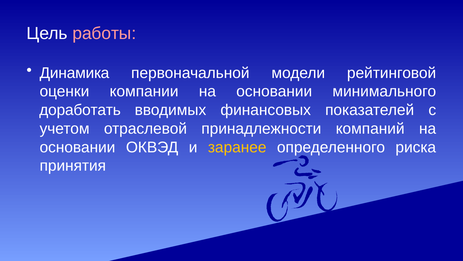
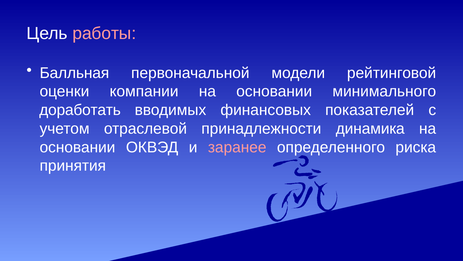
Динамика: Динамика -> Балльная (74, 73)
компаний: компаний -> динамика (370, 128)
заранее colour: yellow -> pink (237, 147)
